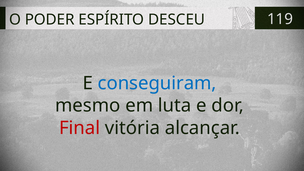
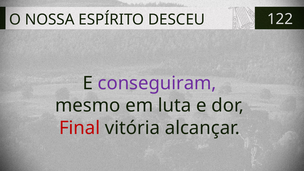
PODER: PODER -> NOSSA (50, 20)
119: 119 -> 122 (280, 19)
conseguiram colour: blue -> purple (157, 83)
